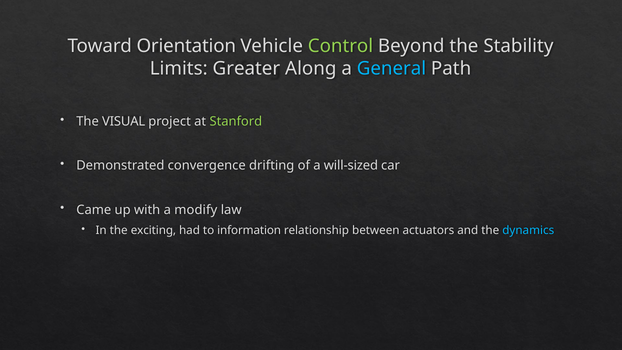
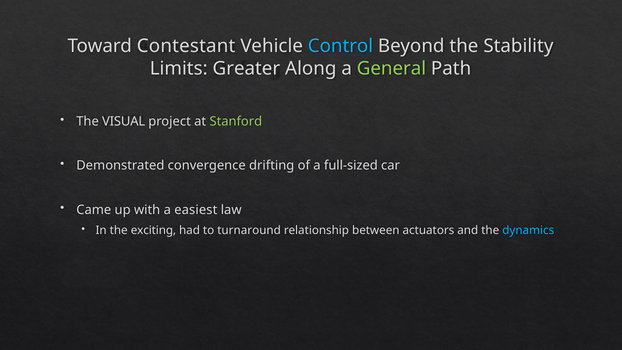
Orientation: Orientation -> Contestant (186, 46)
Control colour: light green -> light blue (340, 46)
General colour: light blue -> light green (391, 69)
will-sized: will-sized -> full-sized (351, 166)
modify: modify -> easiest (196, 210)
information: information -> turnaround (249, 231)
